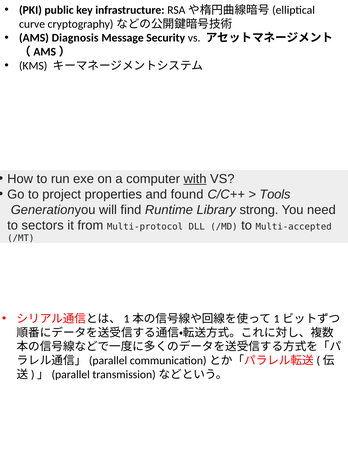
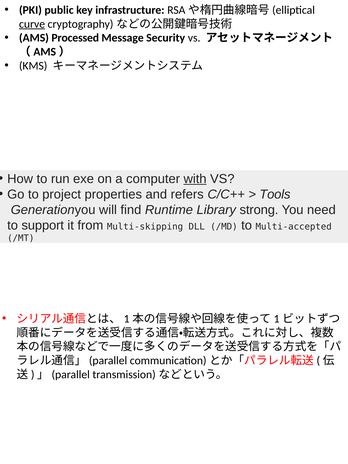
curve underline: none -> present (32, 24)
Diagnosis: Diagnosis -> Processed (75, 38)
found: found -> refers (187, 194)
sectors: sectors -> support (43, 225)
Multi-protocol: Multi-protocol -> Multi-skipping (145, 227)
